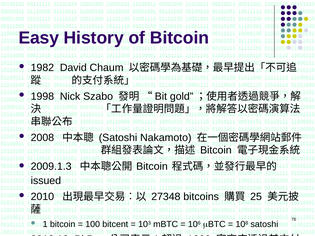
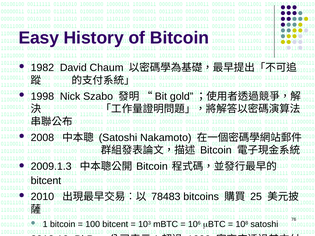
issued: issued -> bitcent (46, 181)
27348: 27348 -> 78483 (166, 197)
